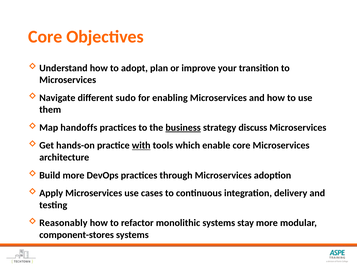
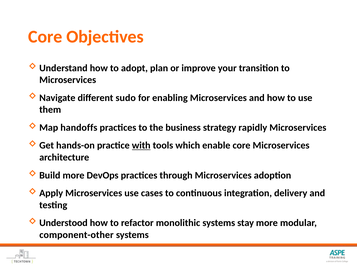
business underline: present -> none (183, 127)
discuss: discuss -> rapidly (253, 127)
Reasonably: Reasonably -> Understood (63, 223)
component-stores: component-stores -> component-other (76, 235)
